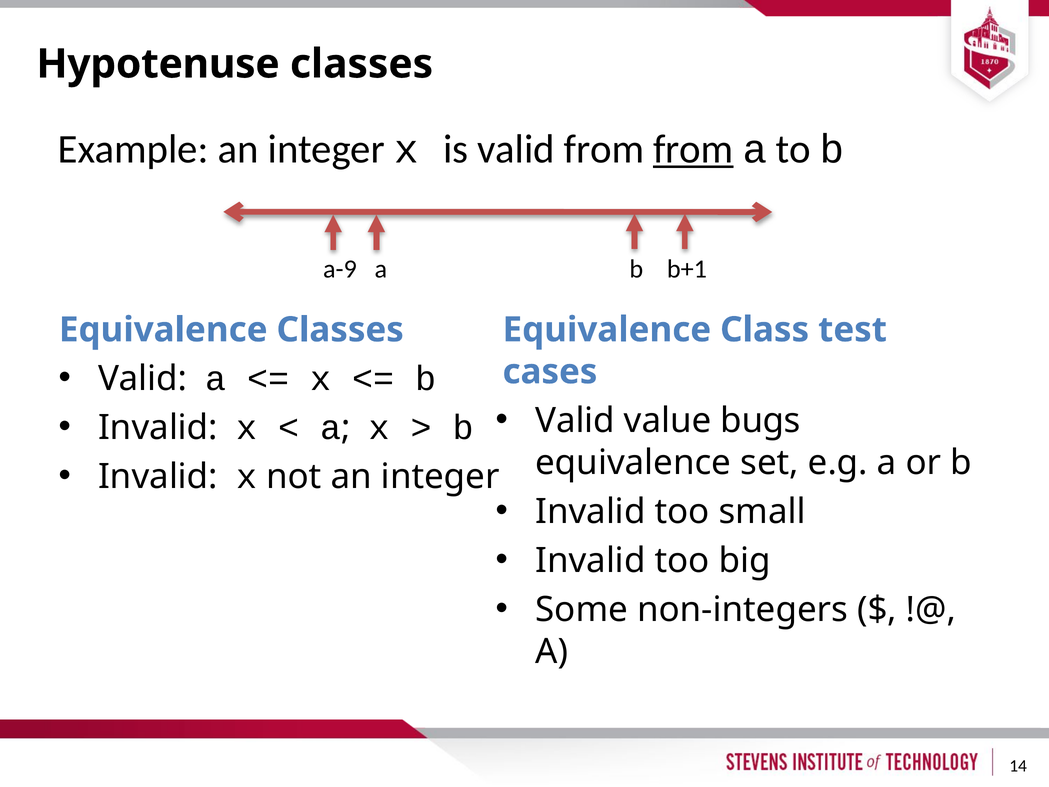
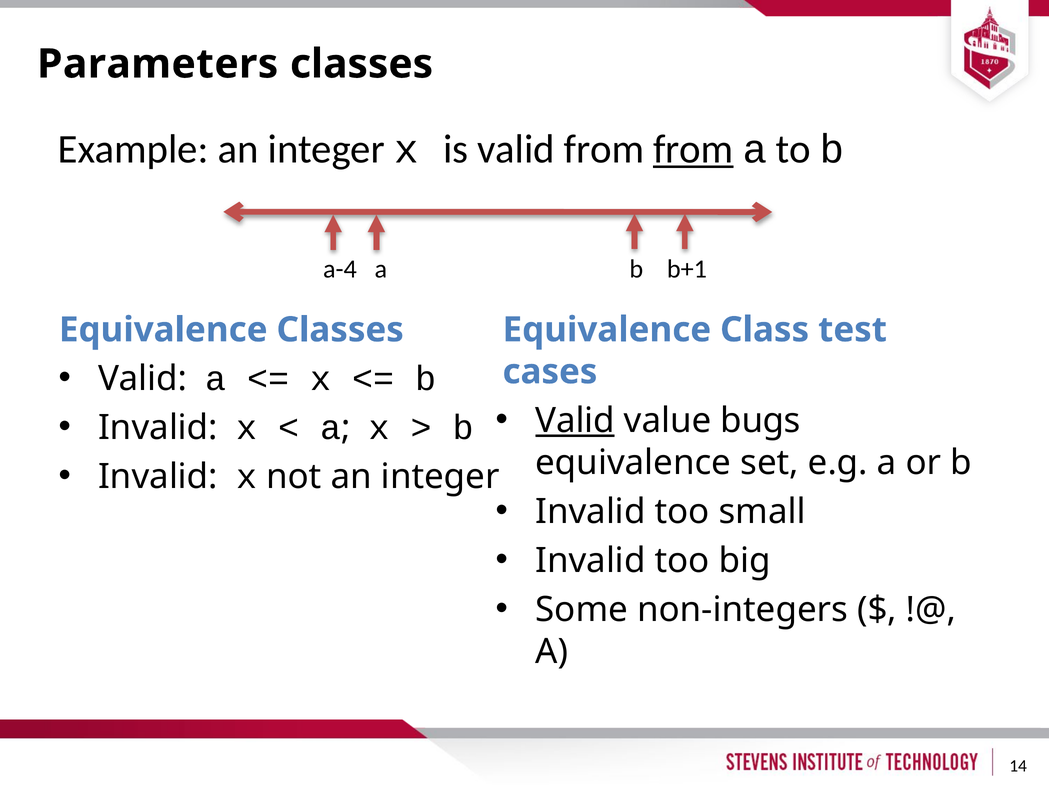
Hypotenuse: Hypotenuse -> Parameters (158, 64)
a-9: a-9 -> a-4 (340, 269)
Valid underline: none -> present (575, 421)
